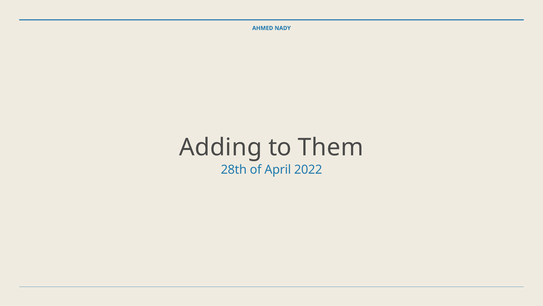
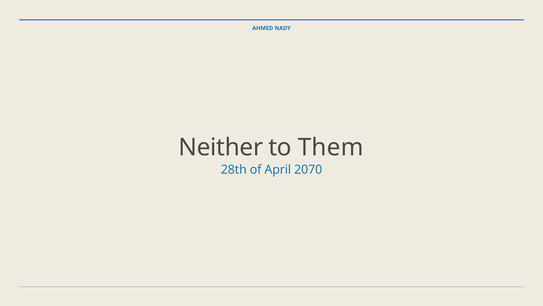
Adding: Adding -> Neither (221, 147)
2022: 2022 -> 2070 (308, 169)
